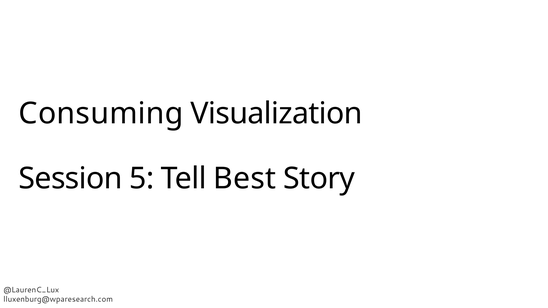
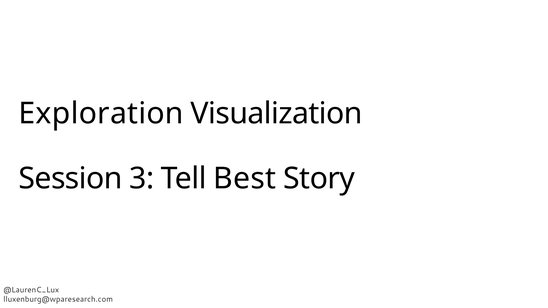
Consuming: Consuming -> Exploration (101, 113)
5: 5 -> 3 (142, 179)
